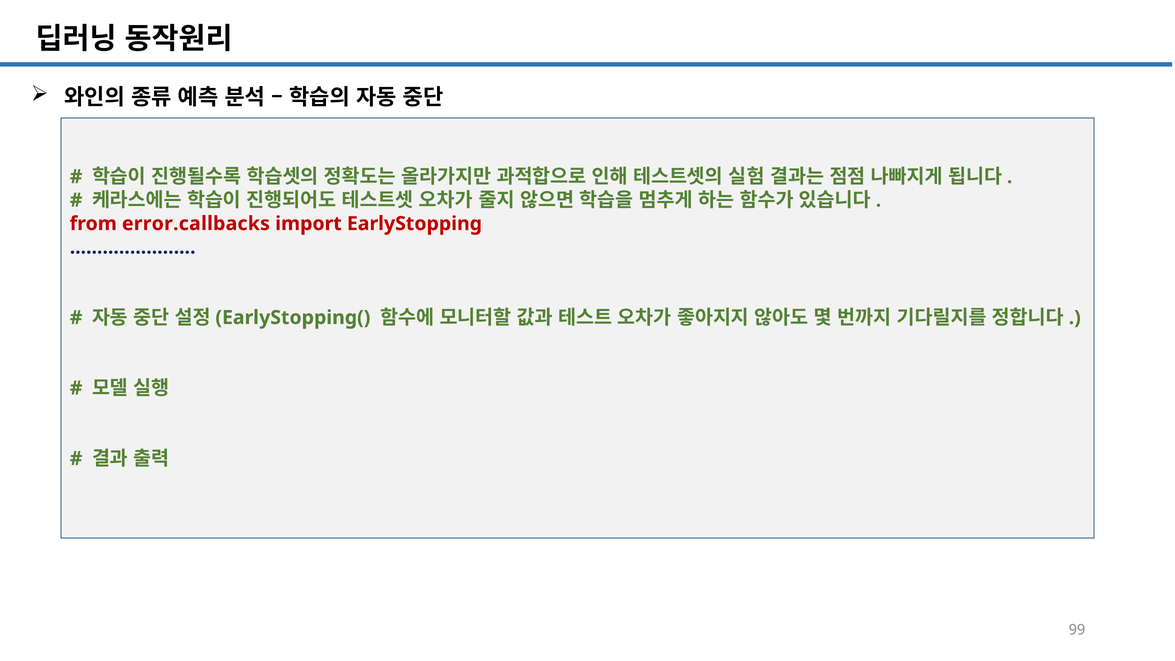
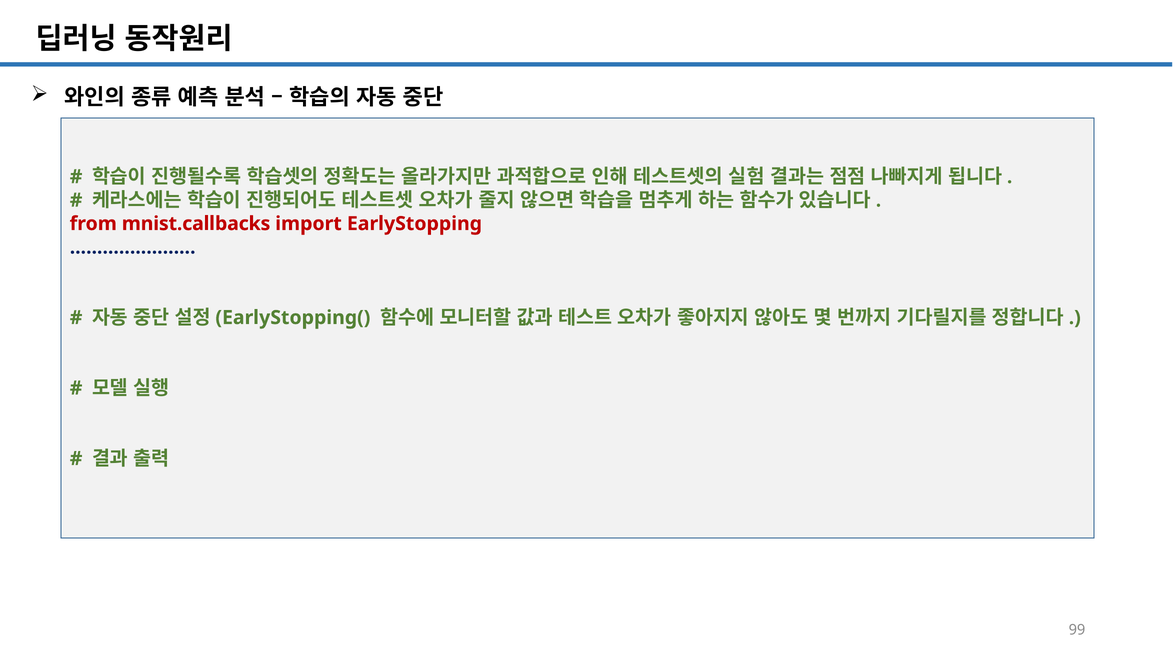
error.callbacks: error.callbacks -> mnist.callbacks (196, 224)
